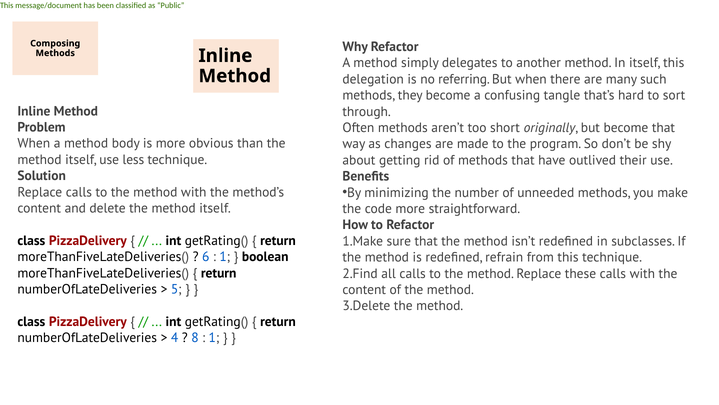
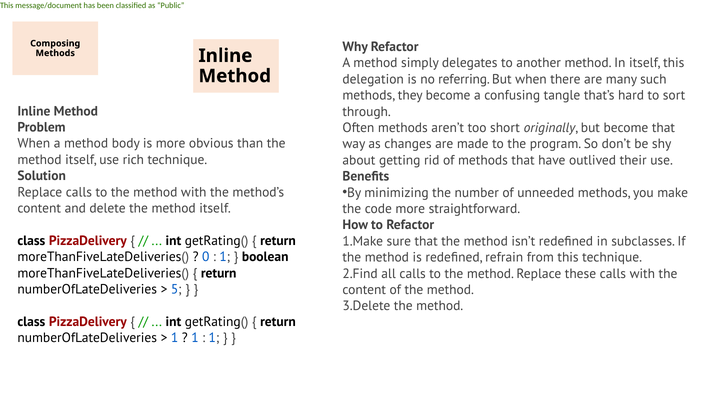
less: less -> rich (133, 159)
6: 6 -> 0 (206, 257)
4: 4 -> 1 (175, 337)
8: 8 -> 1 (195, 337)
